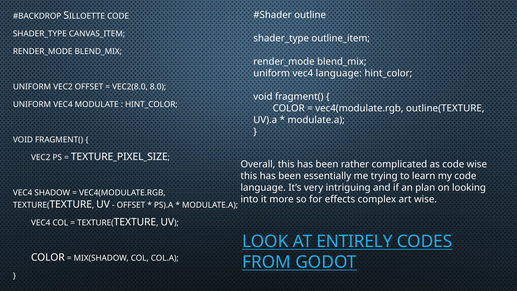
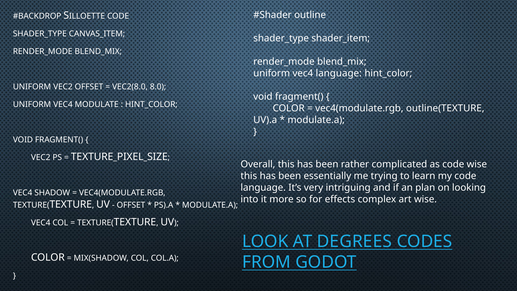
outline_item: outline_item -> shader_item (341, 38)
ENTIRELY: ENTIRELY -> DEGREES (354, 241)
